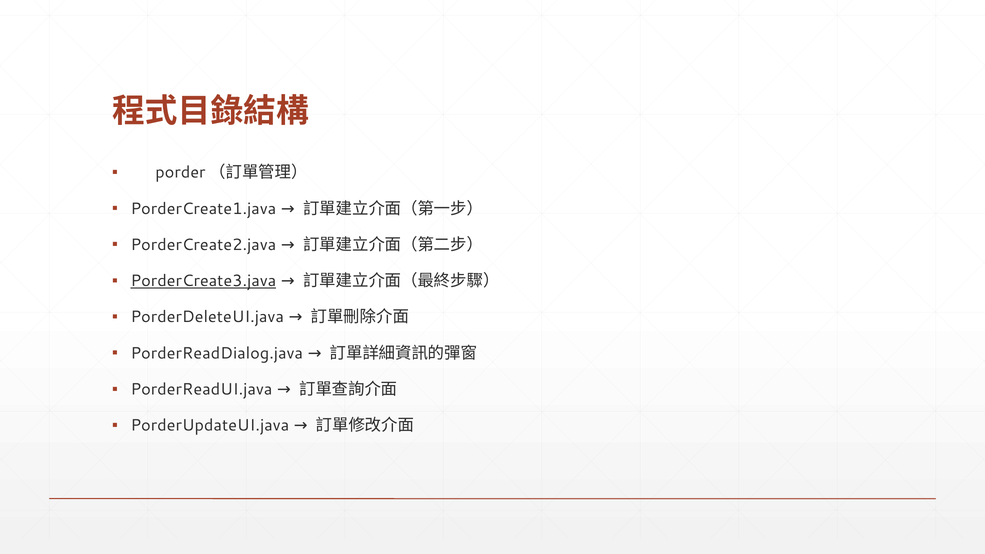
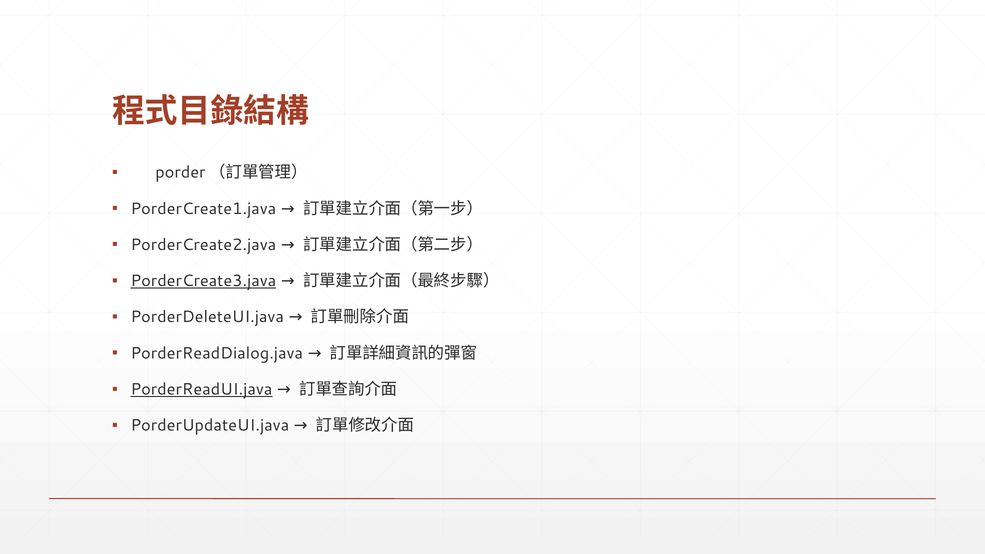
PorderReadUI.java underline: none -> present (201, 389)
